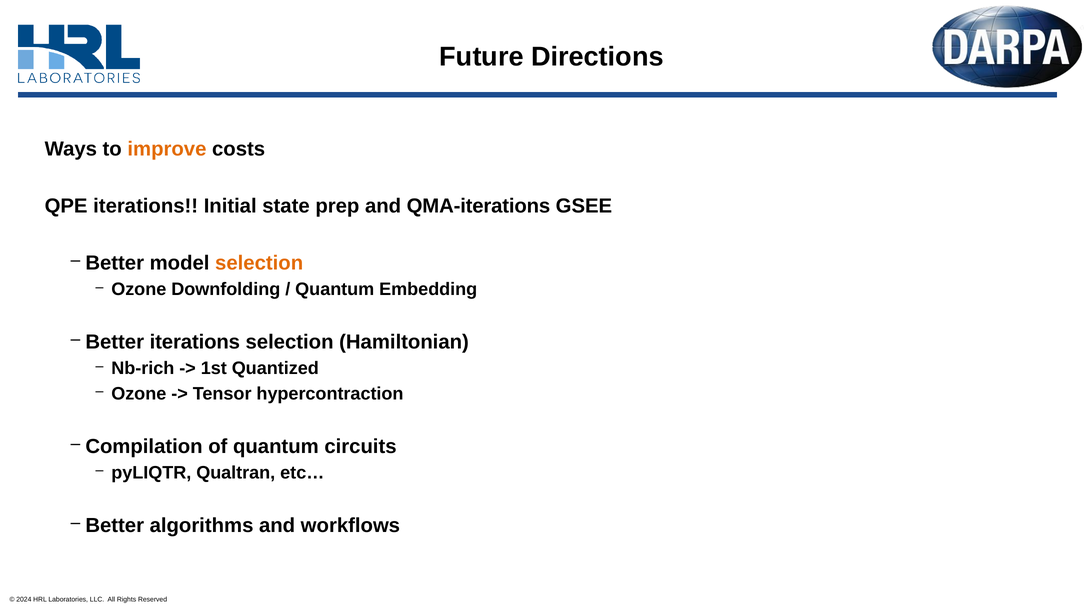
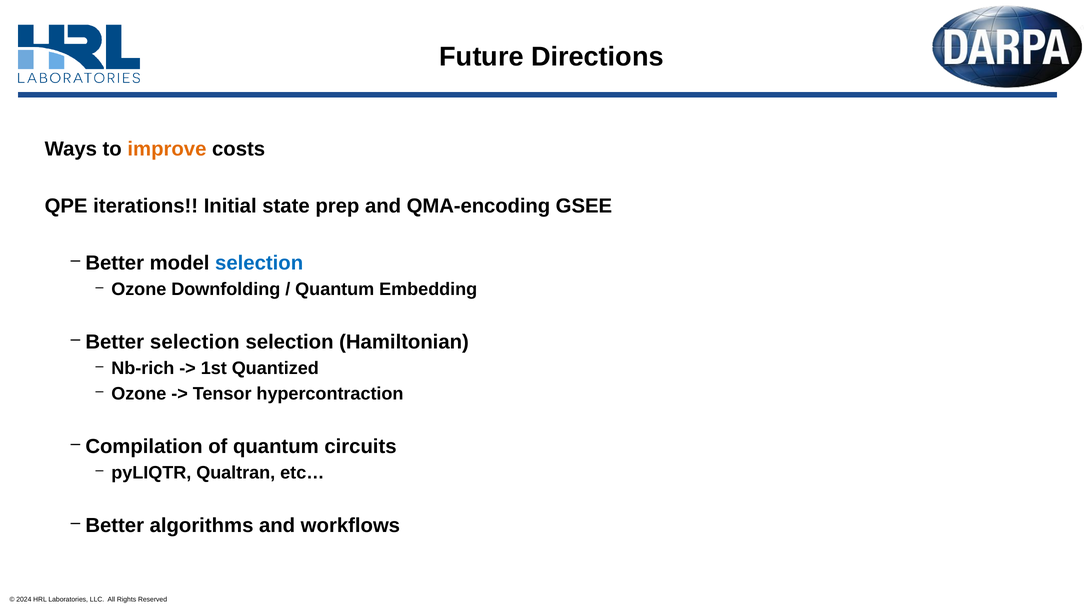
QMA-iterations: QMA-iterations -> QMA-encoding (478, 206)
selection colour: orange -> blue (259, 263)
Better iterations: iterations -> selection (195, 342)
